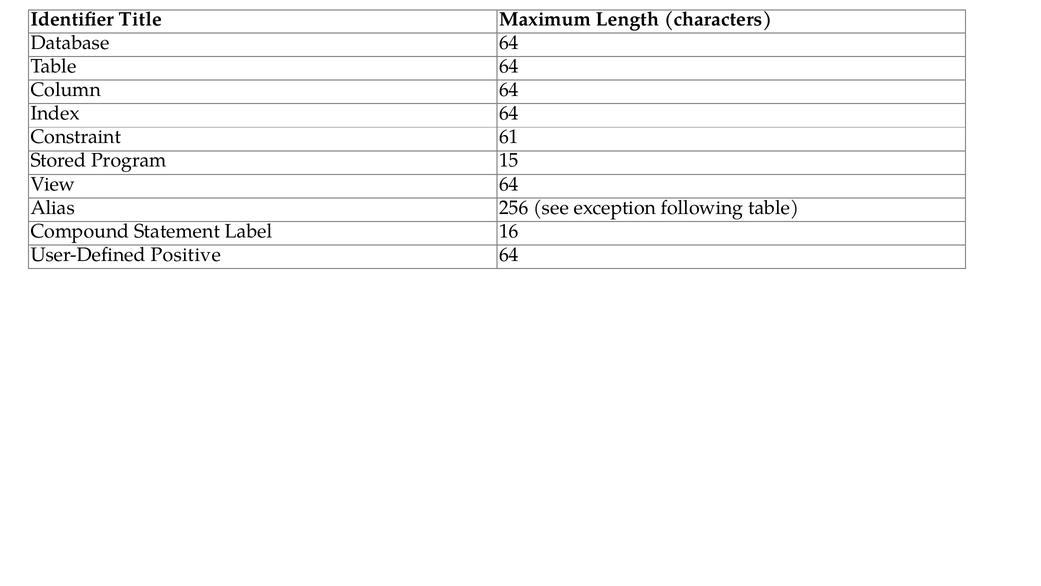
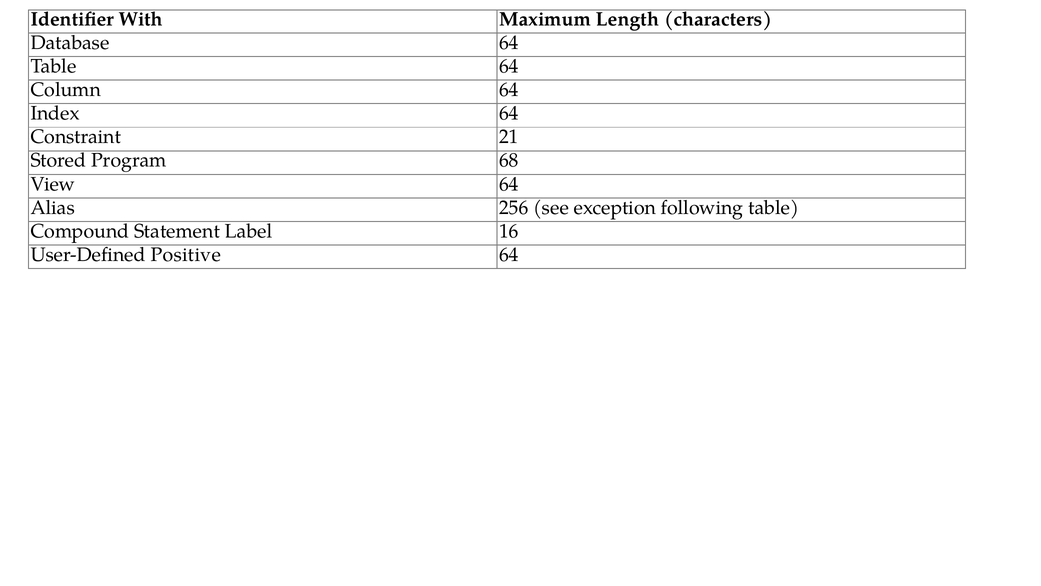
Title: Title -> With (141, 20)
61: 61 -> 21 (509, 137)
15: 15 -> 68 (509, 160)
